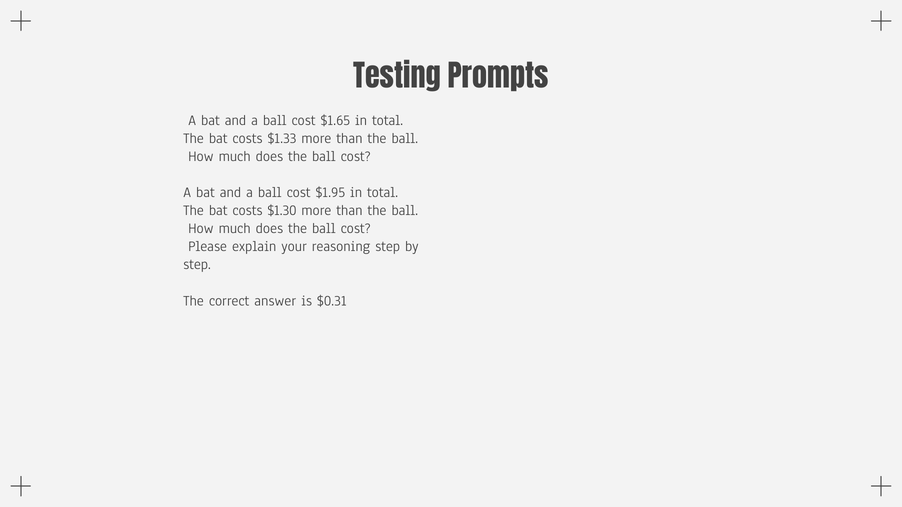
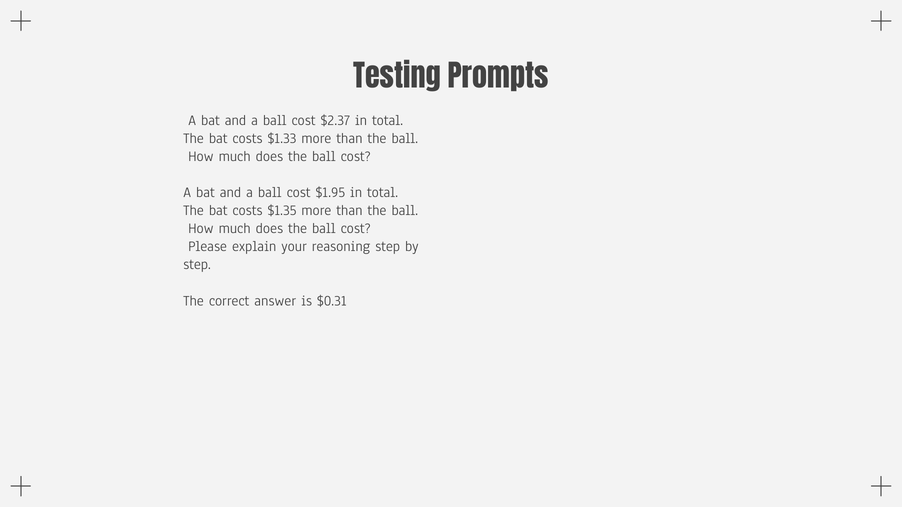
$1.65: $1.65 -> $2.37 (335, 120)
$1.30: $1.30 -> $1.35 (282, 211)
